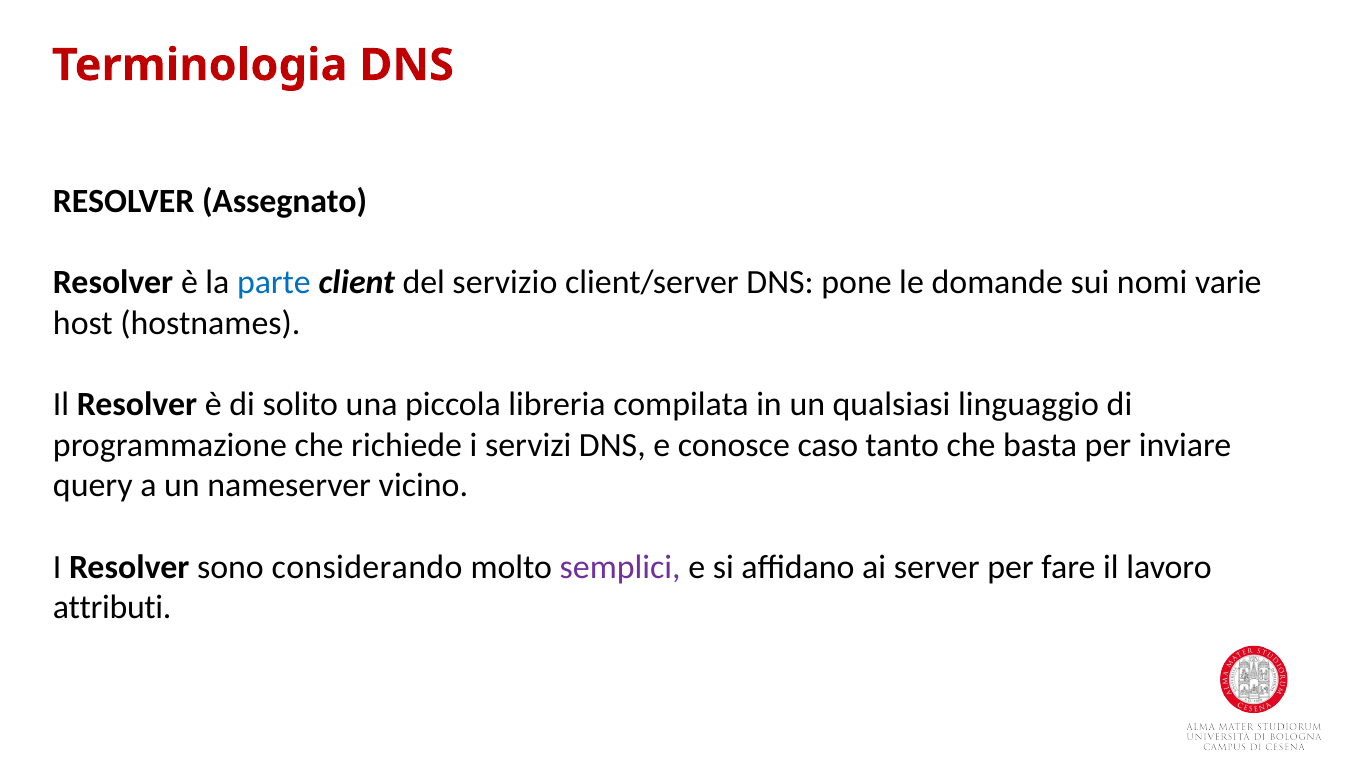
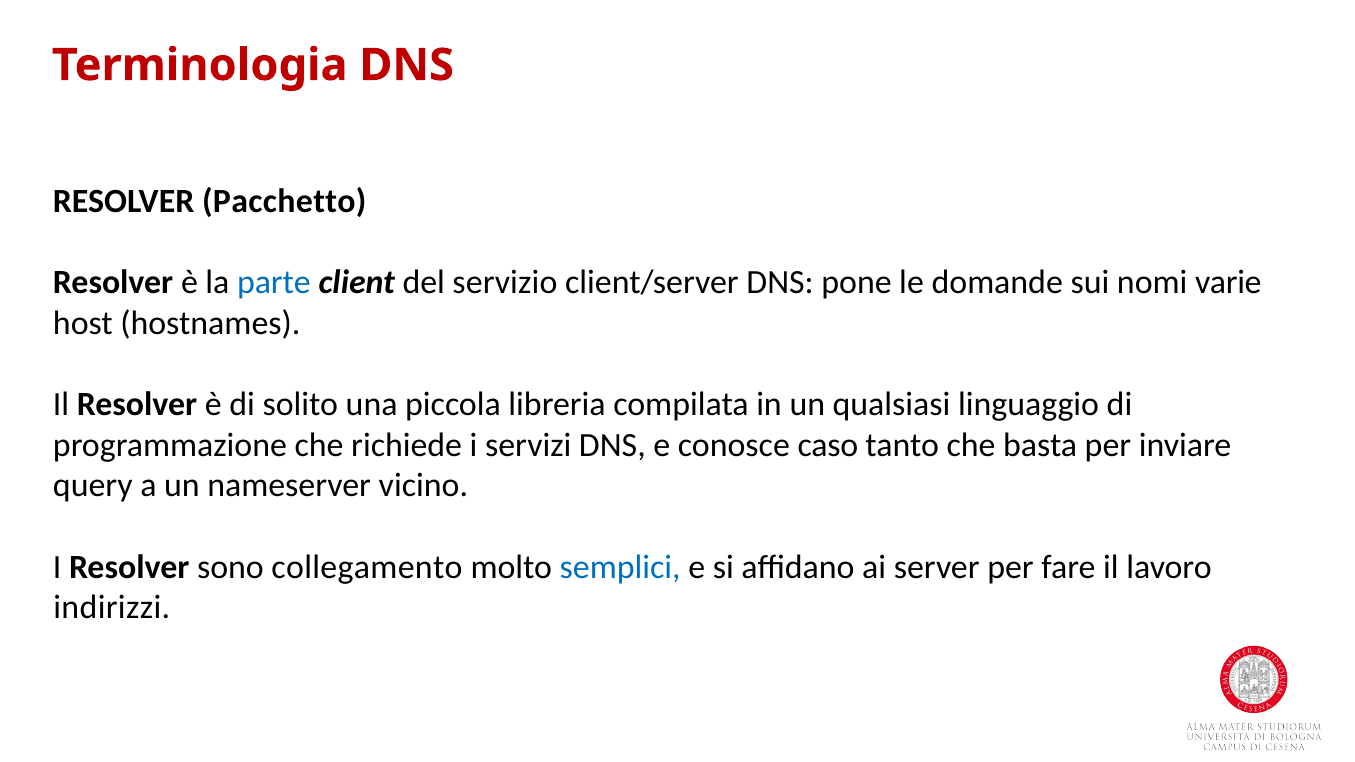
Assegnato: Assegnato -> Pacchetto (284, 201)
considerando: considerando -> collegamento (367, 567)
semplici colour: purple -> blue (620, 567)
attributi: attributi -> indirizzi (112, 608)
